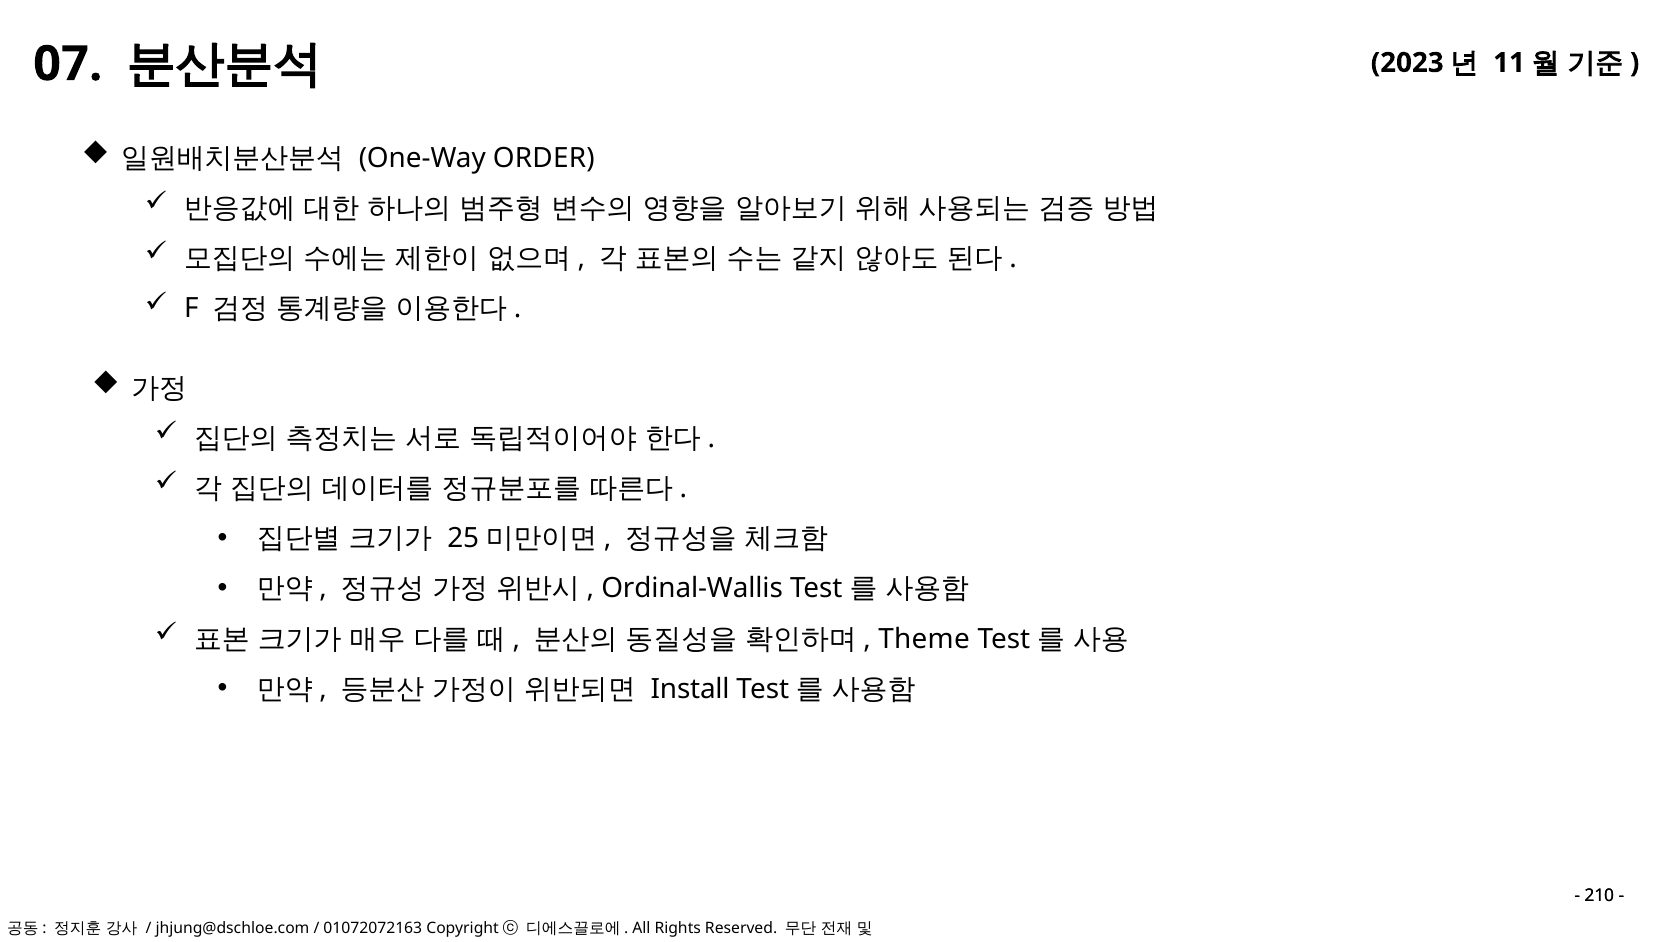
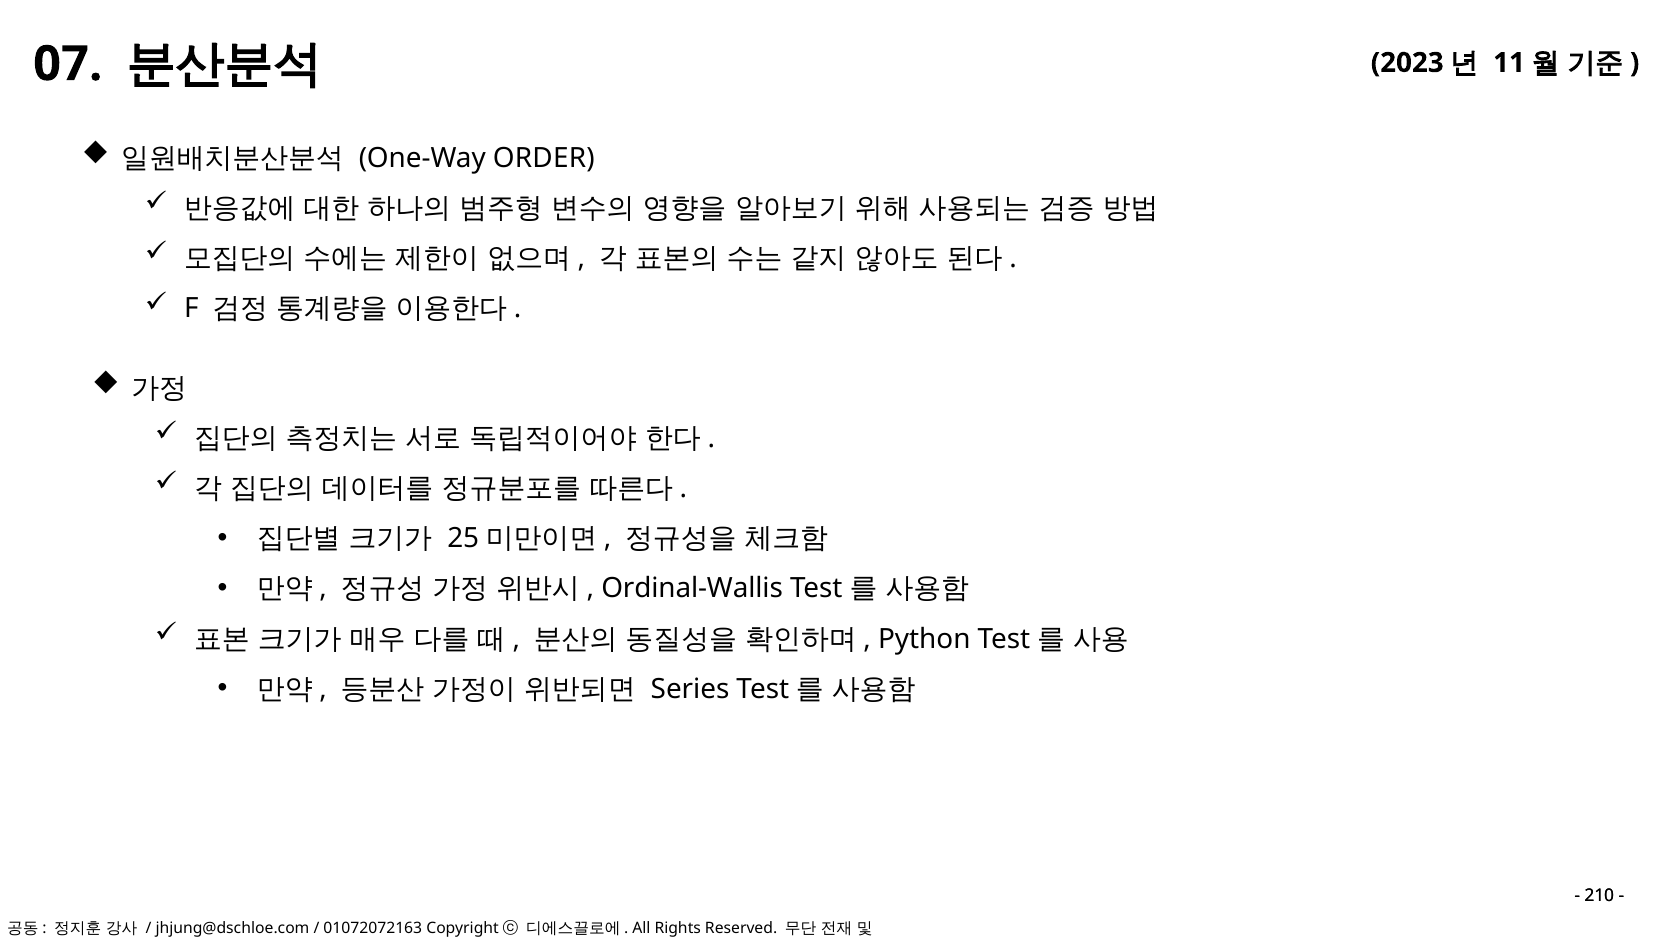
Theme: Theme -> Python (924, 639)
Install: Install -> Series (690, 689)
